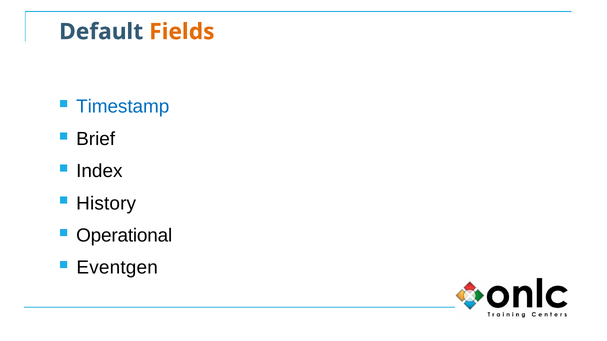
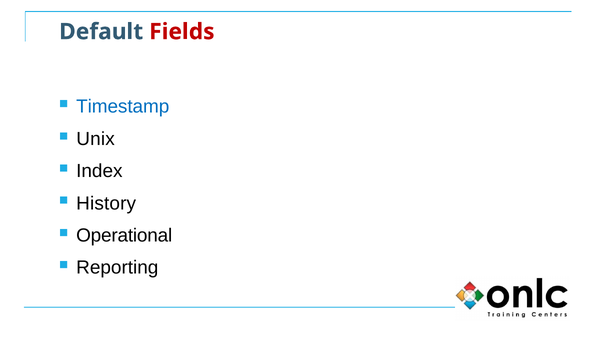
Fields colour: orange -> red (182, 32)
Brief: Brief -> Unix (96, 139)
Eventgen: Eventgen -> Reporting (117, 268)
